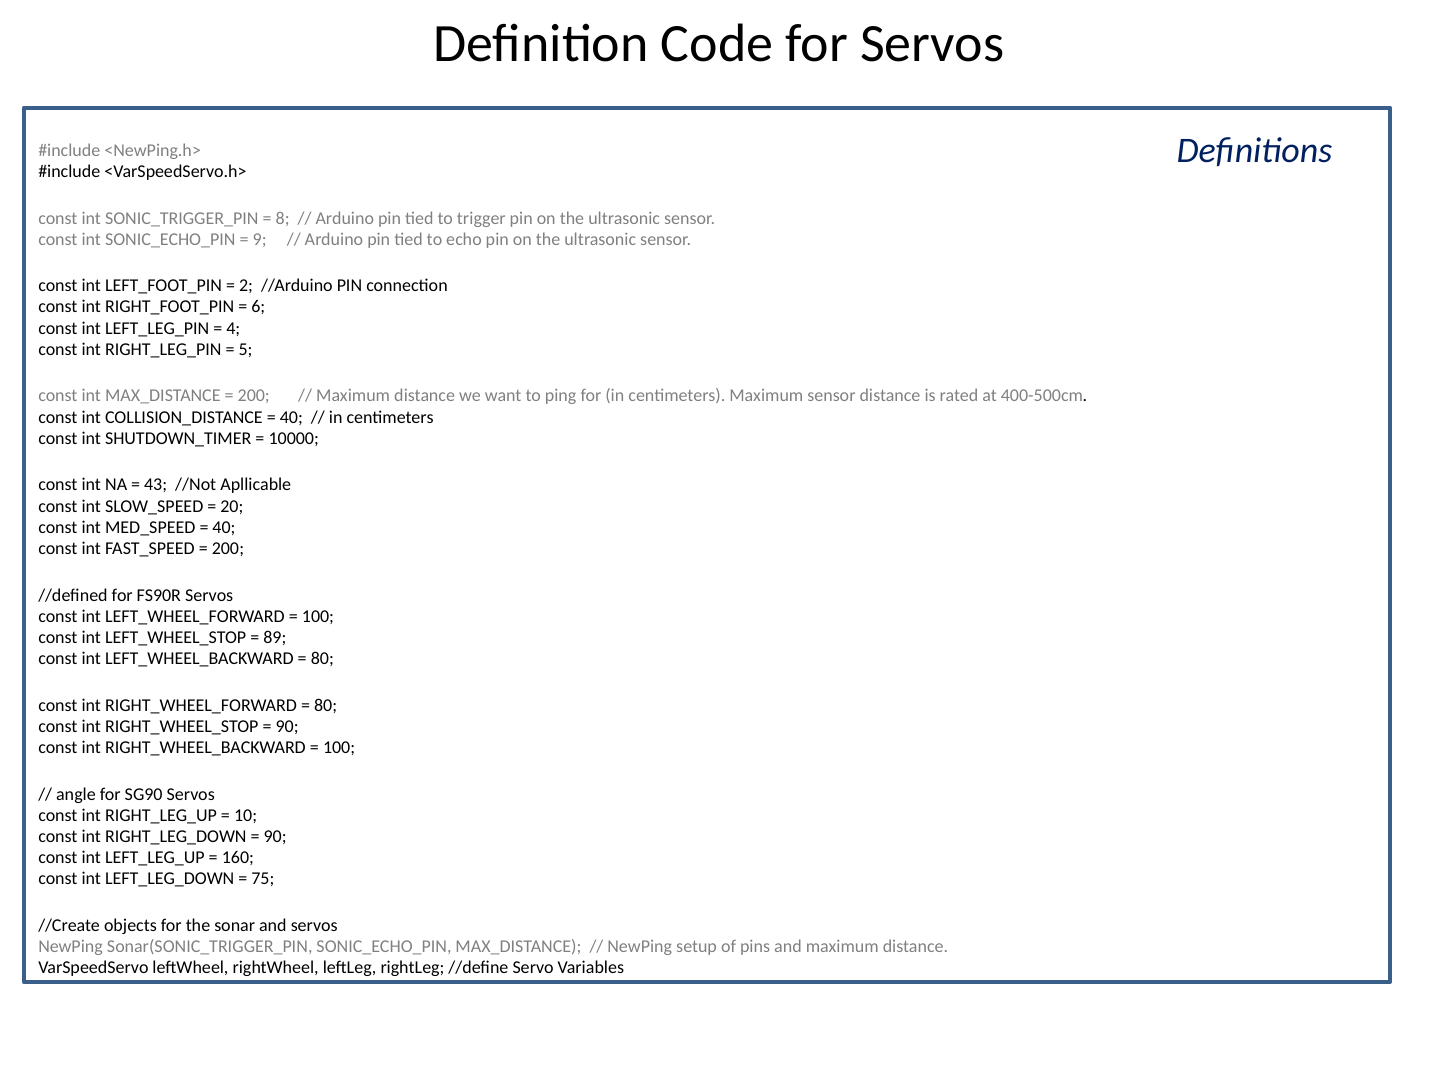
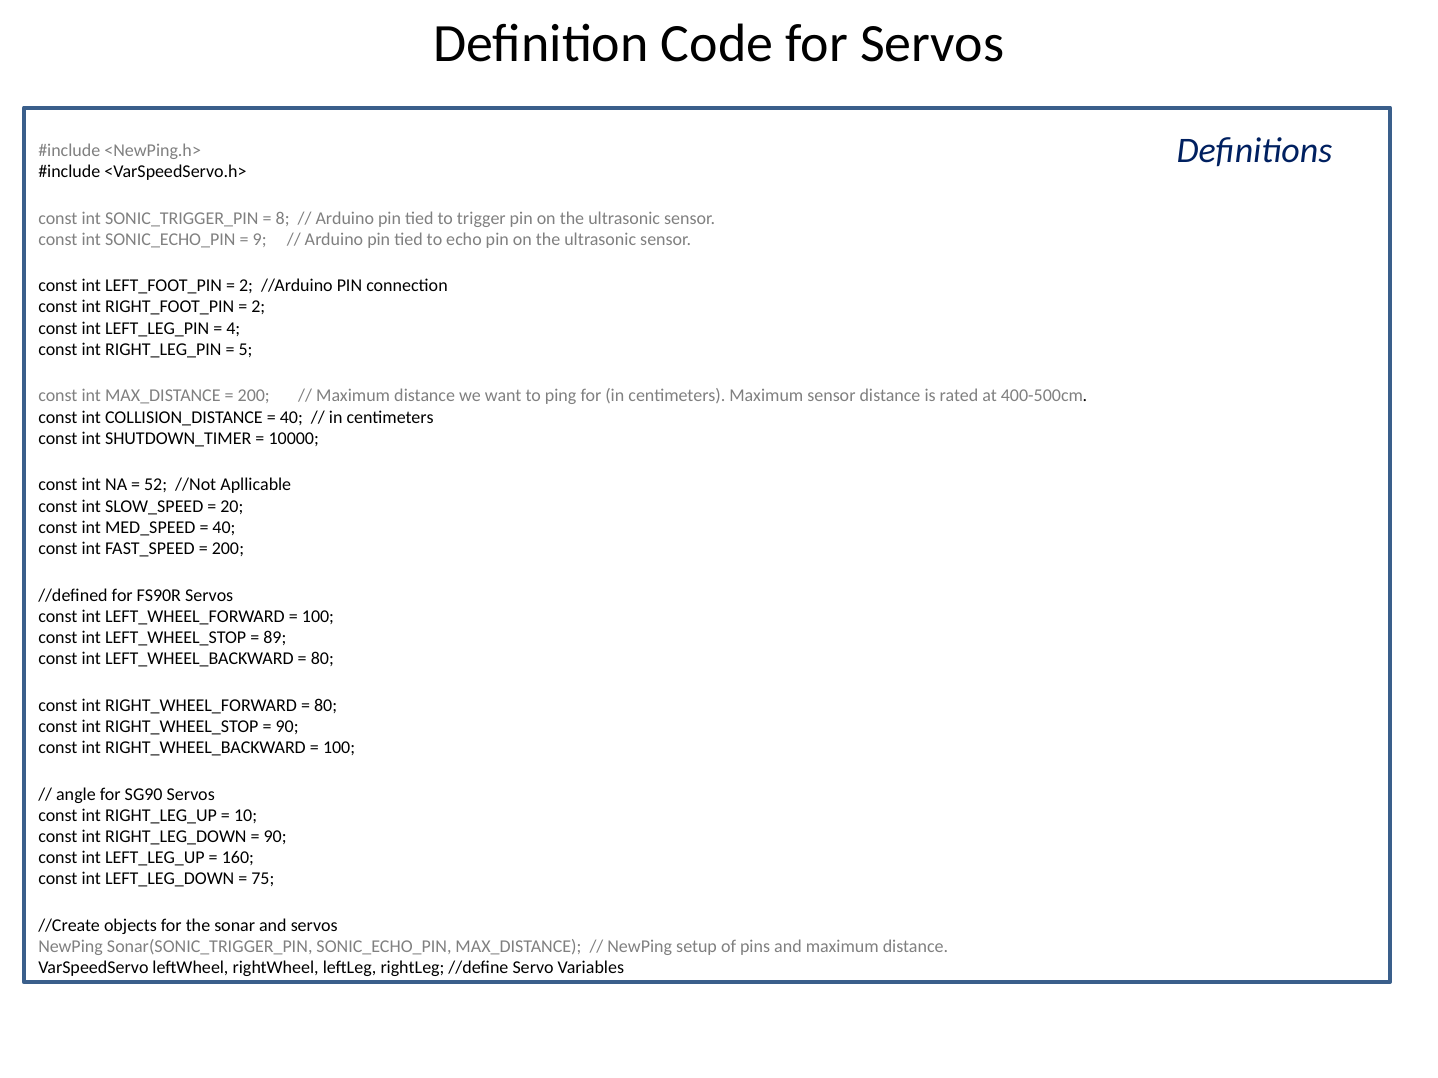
6: 6 -> 2 (258, 307)
43: 43 -> 52 (156, 485)
